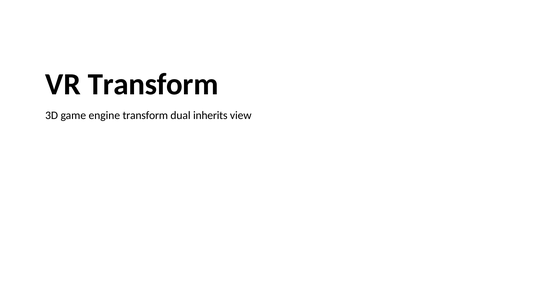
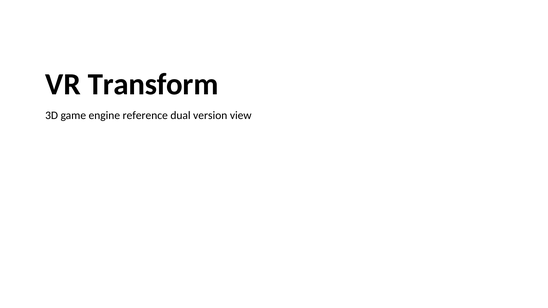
engine transform: transform -> reference (145, 116)
inherits: inherits -> version (210, 116)
